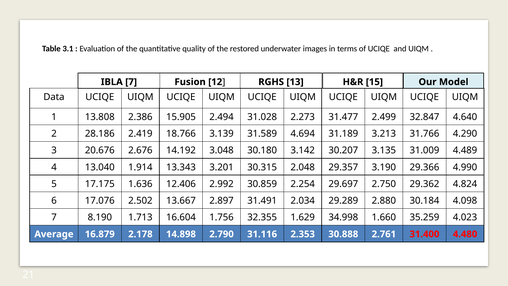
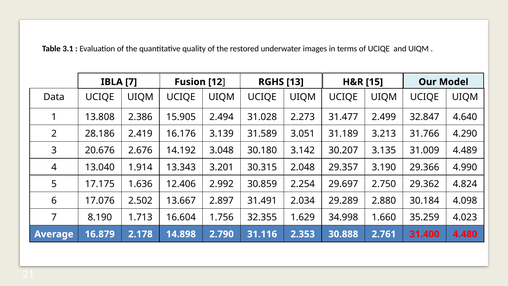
18.766: 18.766 -> 16.176 (181, 134)
4.694: 4.694 -> 3.051 (303, 134)
